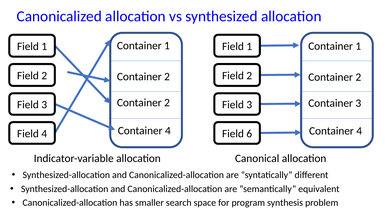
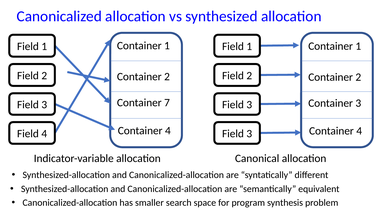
2: 2 -> 7 (167, 103)
6: 6 -> 3 (249, 134)
